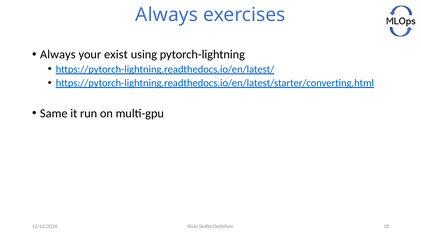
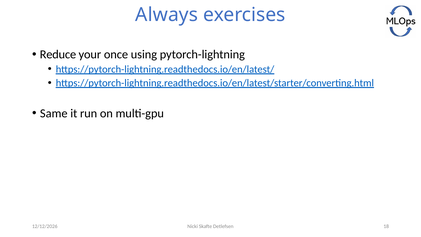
Always: Always -> Reduce (58, 55)
exist: exist -> once (116, 55)
